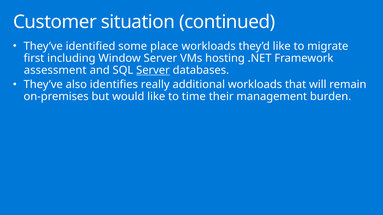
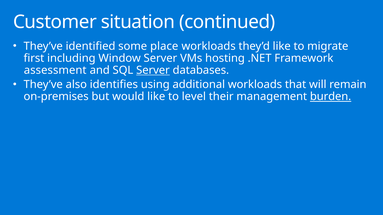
really: really -> using (155, 85)
time: time -> level (194, 97)
burden underline: none -> present (331, 97)
